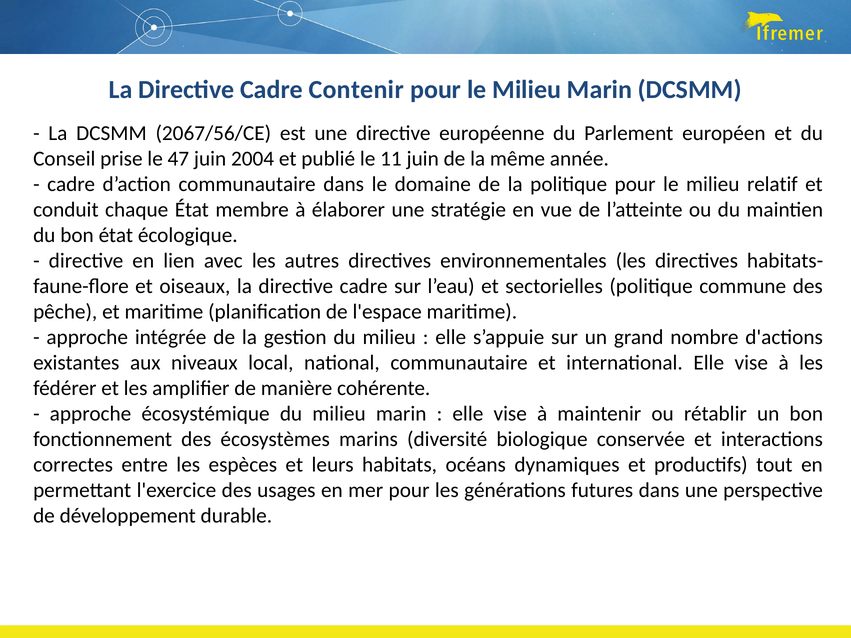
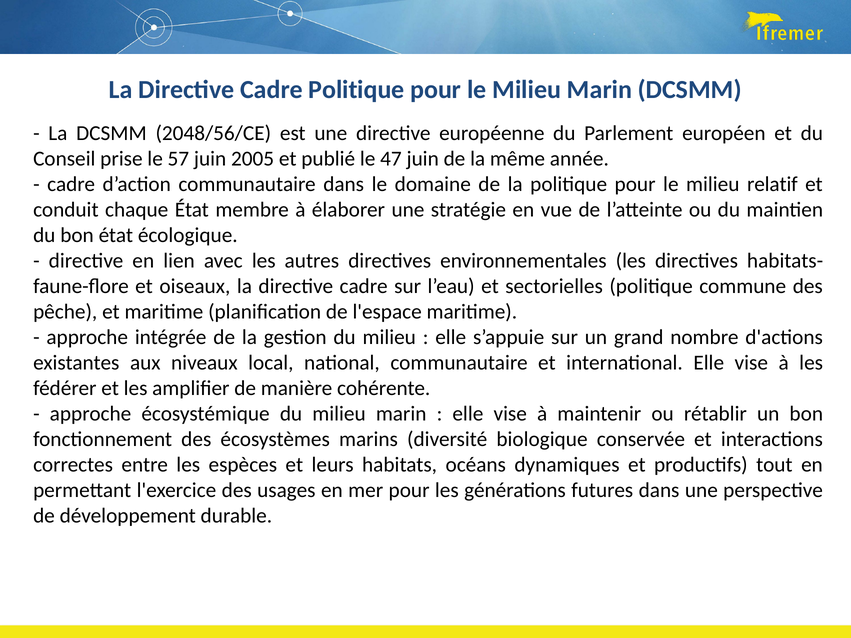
Cadre Contenir: Contenir -> Politique (356, 90)
2067/56/CE: 2067/56/CE -> 2048/56/CE (213, 133)
47: 47 -> 57 (178, 159)
2004: 2004 -> 2005 (253, 159)
11: 11 -> 47 (391, 159)
